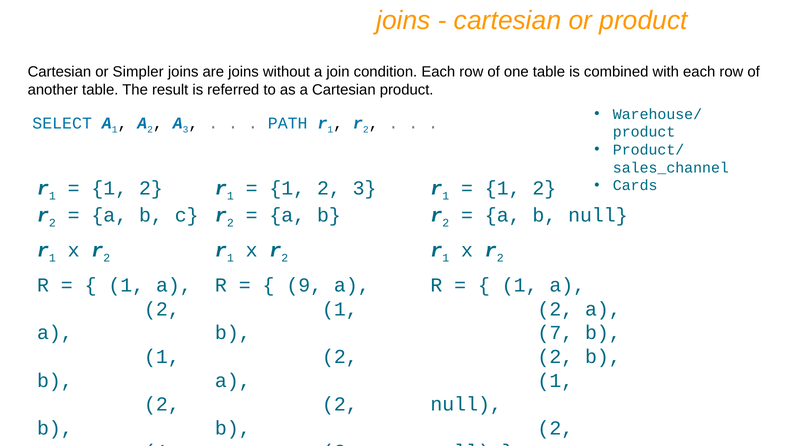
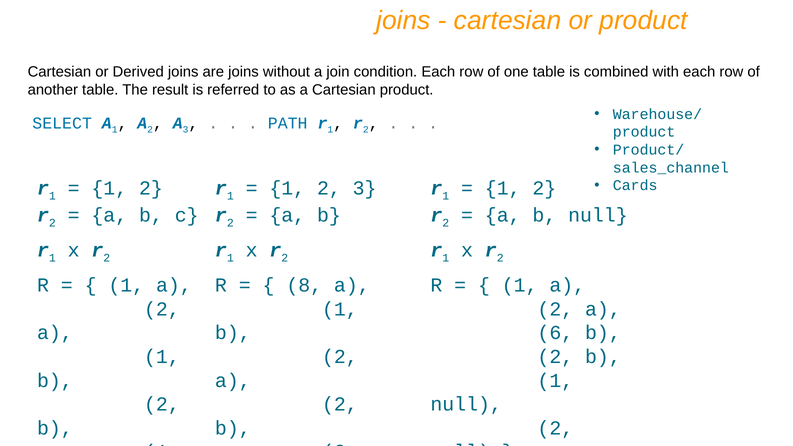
Simpler: Simpler -> Derived (138, 72)
9: 9 -> 8 (304, 285)
7: 7 -> 6 (555, 333)
